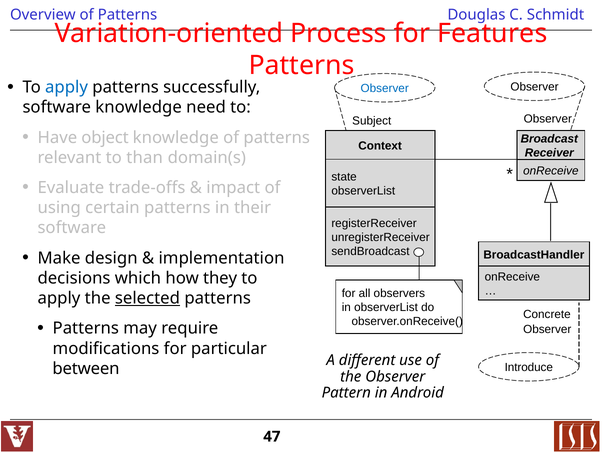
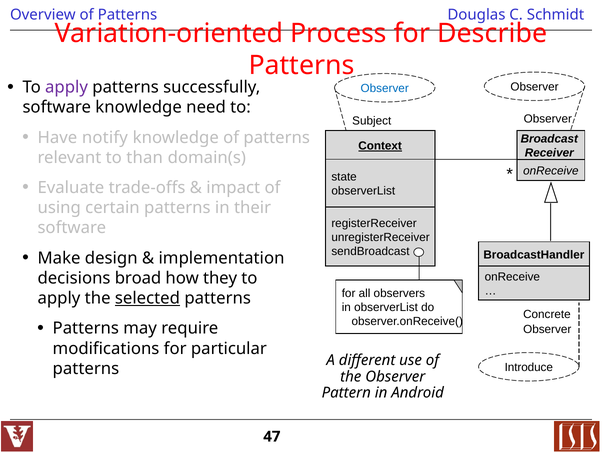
Features: Features -> Describe (492, 33)
apply colour: blue -> purple (67, 87)
object: object -> notify (105, 137)
Context underline: none -> present (380, 146)
which: which -> broad (138, 278)
between: between -> patterns (86, 368)
